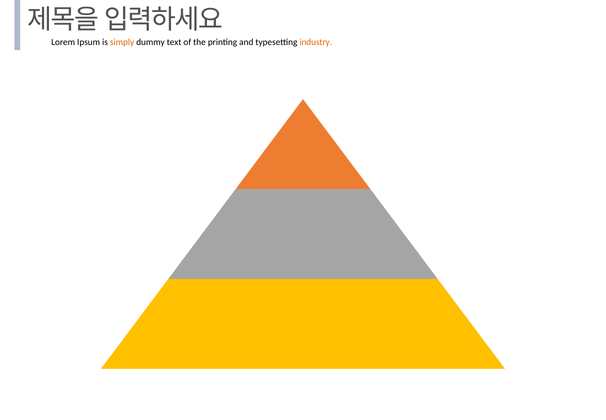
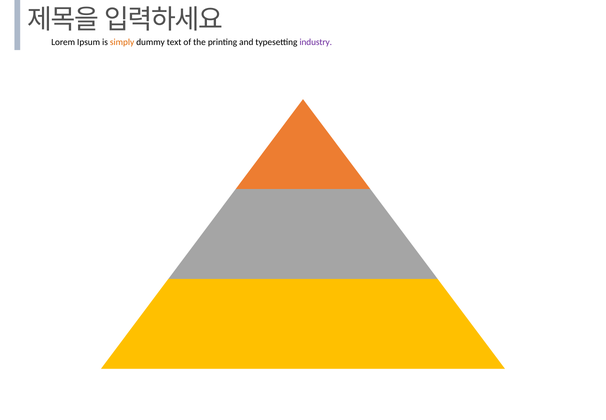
industry colour: orange -> purple (316, 42)
